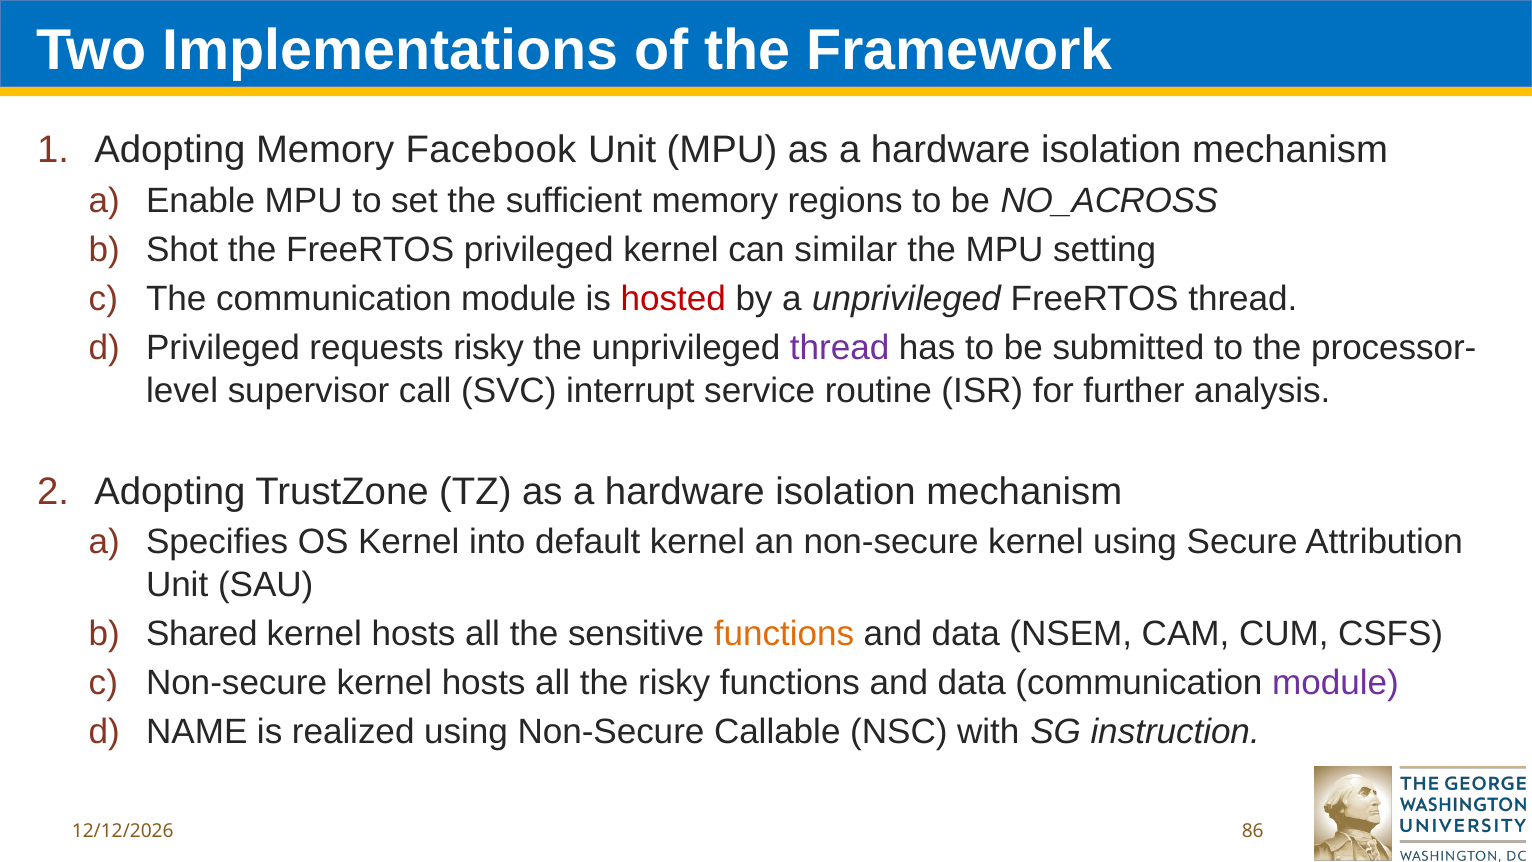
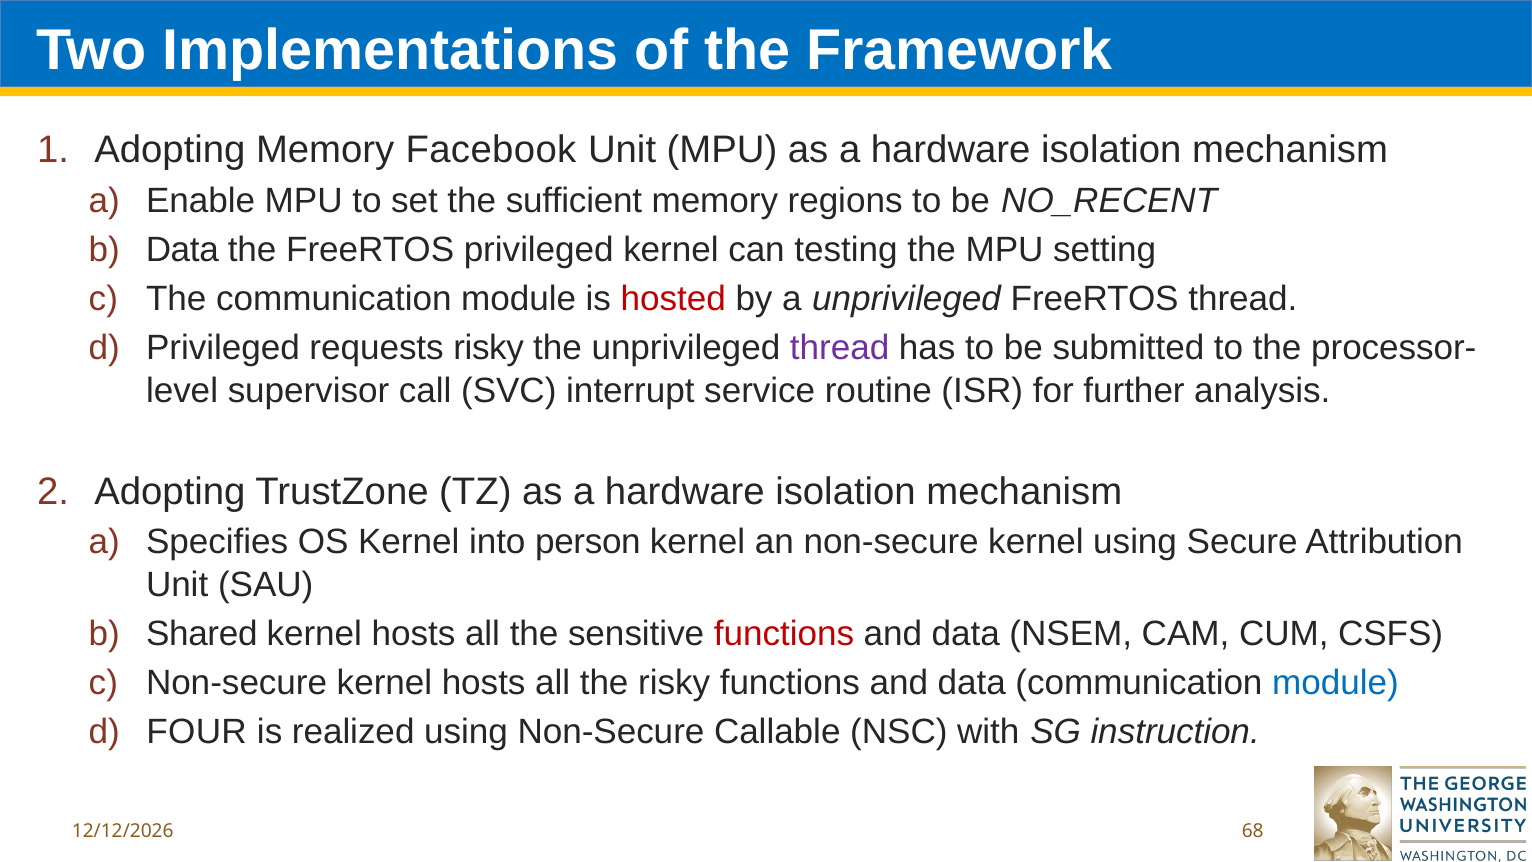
NO_ACROSS: NO_ACROSS -> NO_RECENT (1109, 201)
Shot: Shot -> Data (182, 250)
similar: similar -> testing (846, 250)
default: default -> person (588, 542)
functions colour: orange -> red (784, 633)
module colour: purple -> blue (1336, 683)
NAME: NAME -> FOUR (197, 732)
86: 86 -> 68 (1253, 831)
